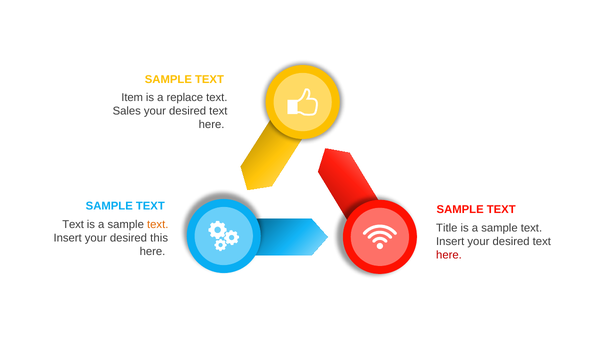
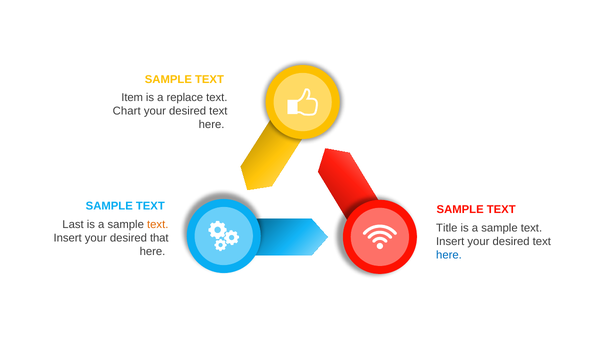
Sales: Sales -> Chart (127, 111)
Text: Text -> Last (73, 225)
this: this -> that (159, 238)
here colour: red -> blue (449, 255)
